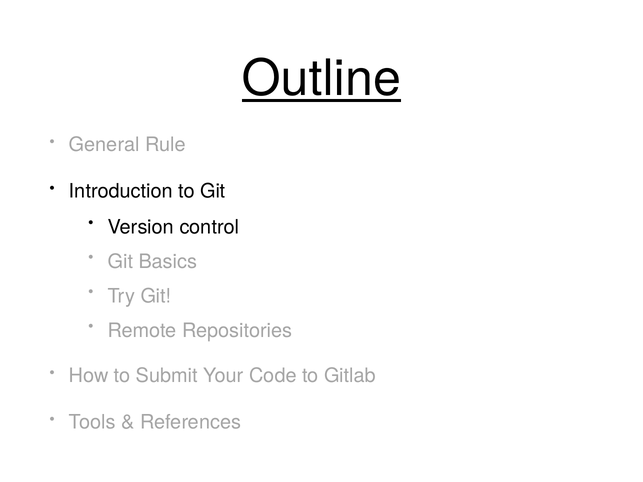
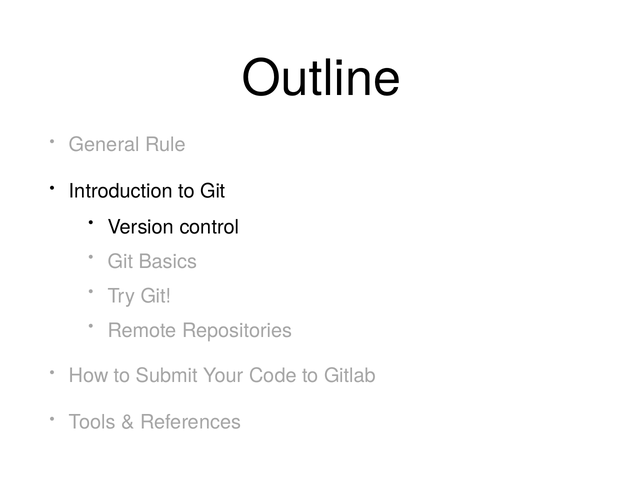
Outline underline: present -> none (321, 79)
